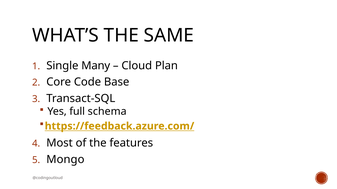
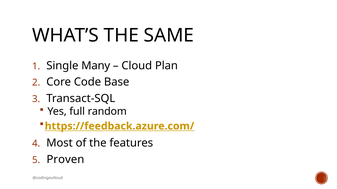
schema: schema -> random (107, 112)
Mongo: Mongo -> Proven (65, 160)
